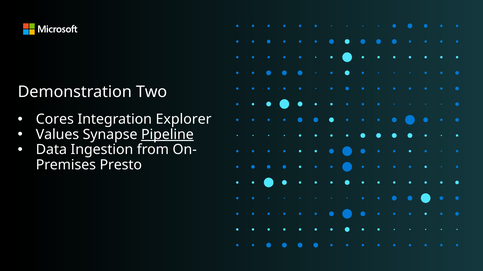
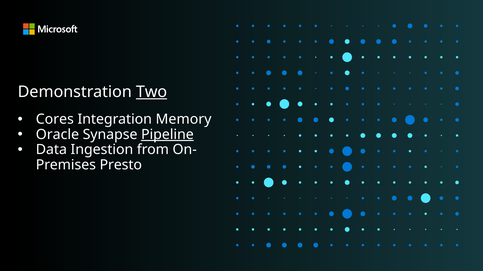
Two underline: none -> present (152, 92)
Explorer: Explorer -> Memory (184, 120)
Values: Values -> Oracle (57, 135)
